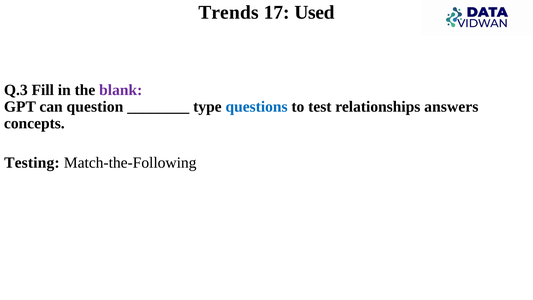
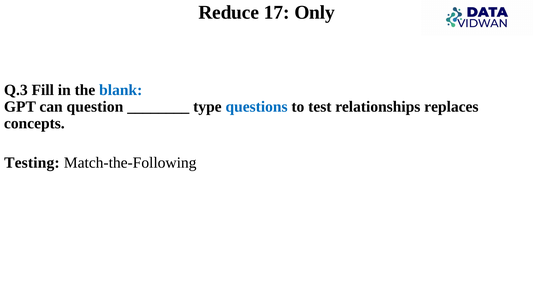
Trends: Trends -> Reduce (229, 12)
Used: Used -> Only (315, 12)
blank colour: purple -> blue (121, 90)
answers: answers -> replaces (451, 107)
